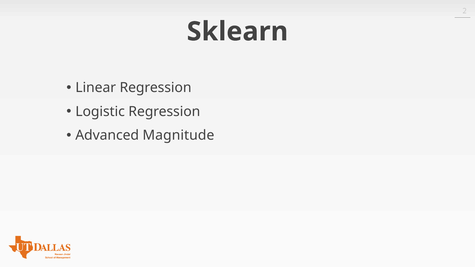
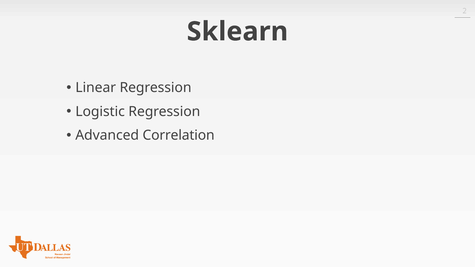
Magnitude: Magnitude -> Correlation (179, 135)
